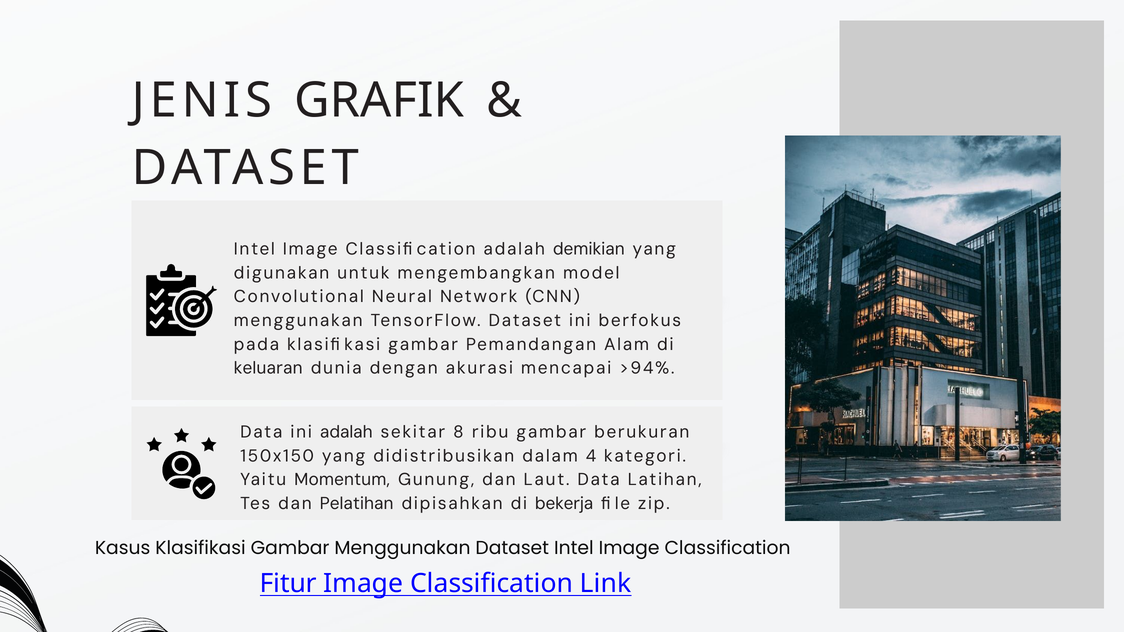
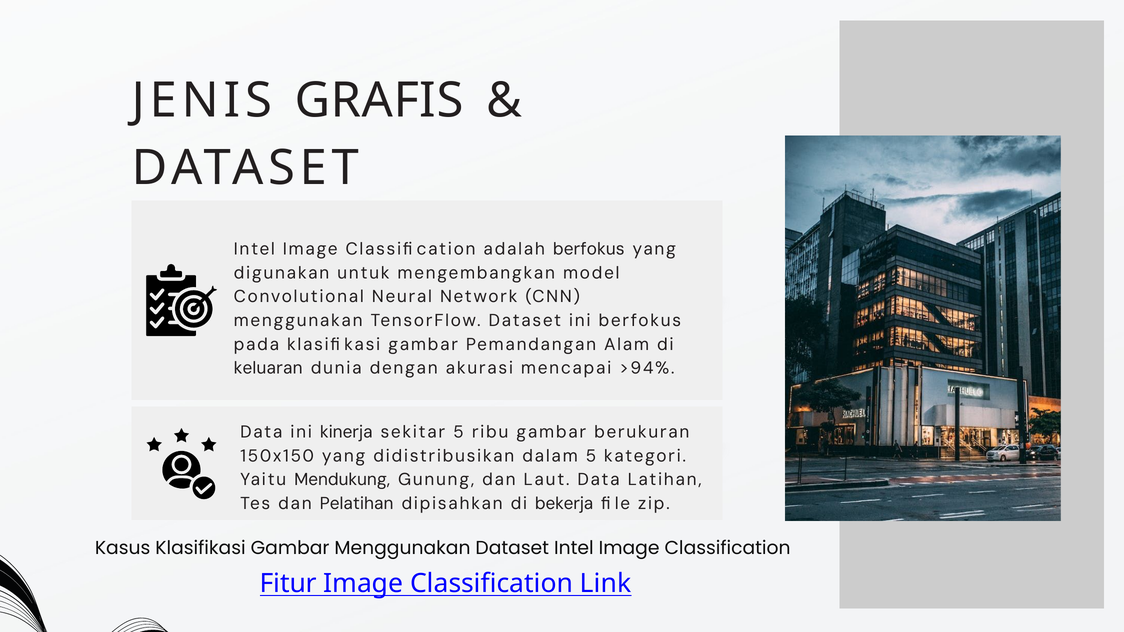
GRAFIK: GRAFIK -> GRAFIS (379, 100)
adalah demikian: demikian -> berfokus (589, 249)
ini adalah: adalah -> kinerja (346, 432)
sekitar 8: 8 -> 5 (458, 432)
dalam 4: 4 -> 5 (591, 456)
Momentum: Momentum -> Mendukung (342, 480)
